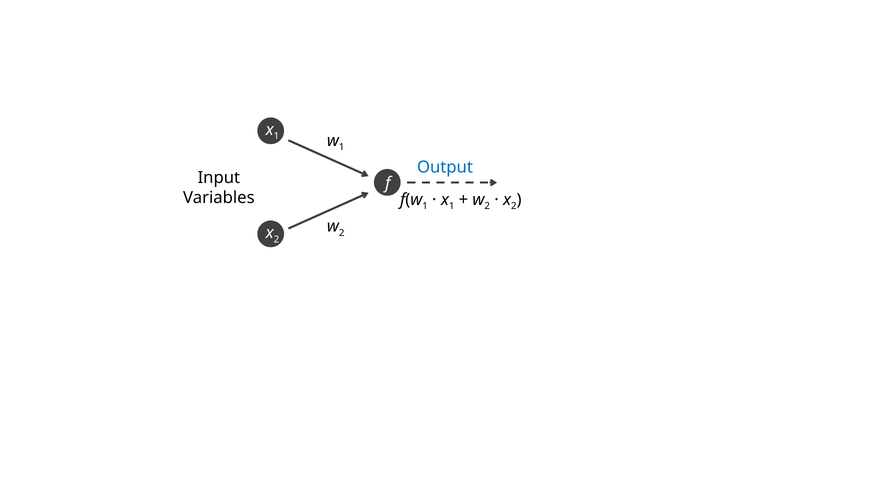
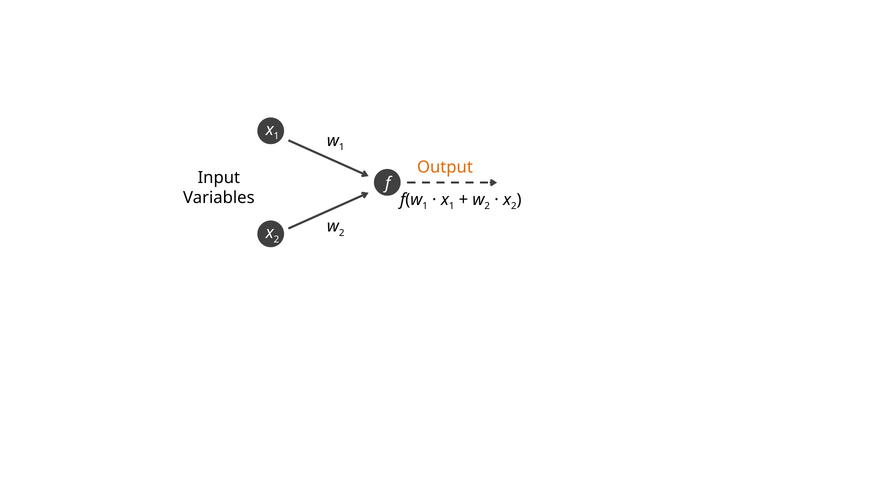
Output colour: blue -> orange (445, 167)
